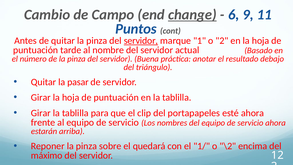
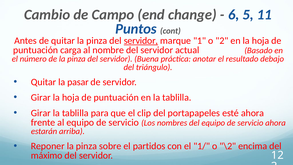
change underline: present -> none (192, 15)
9: 9 -> 5 (248, 15)
tarde: tarde -> carga (71, 50)
quedará: quedará -> partidos (149, 146)
